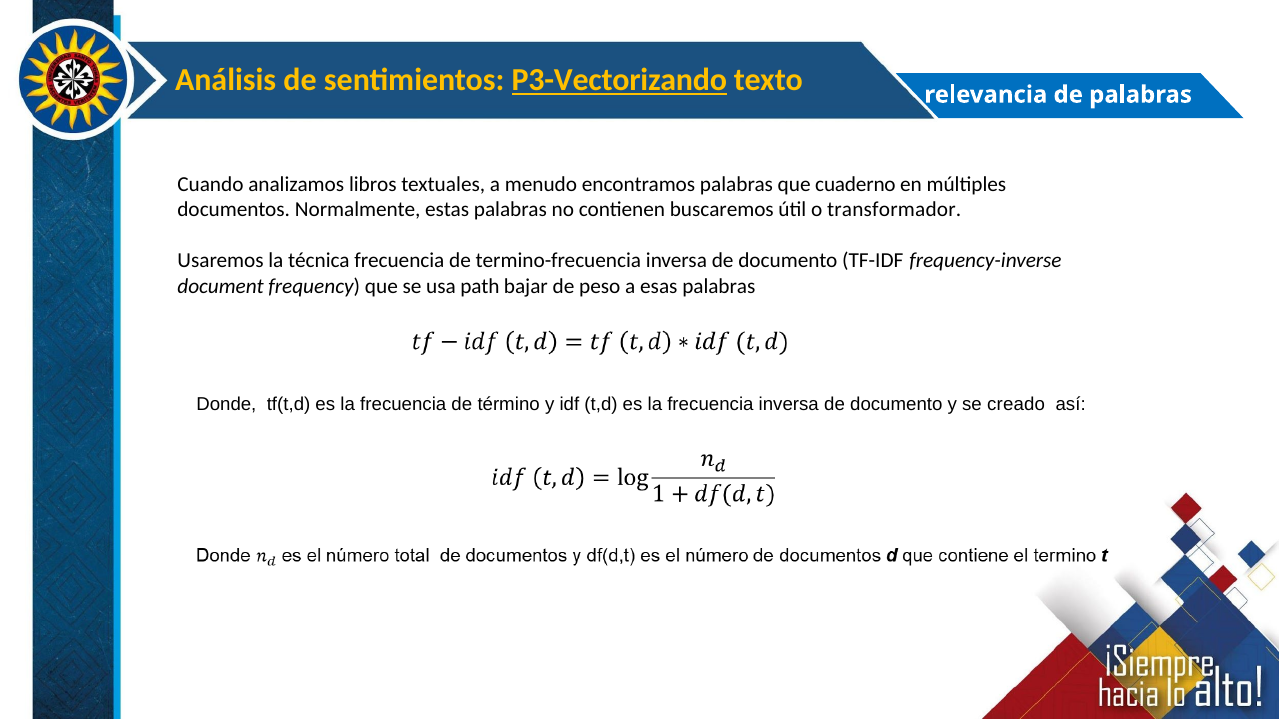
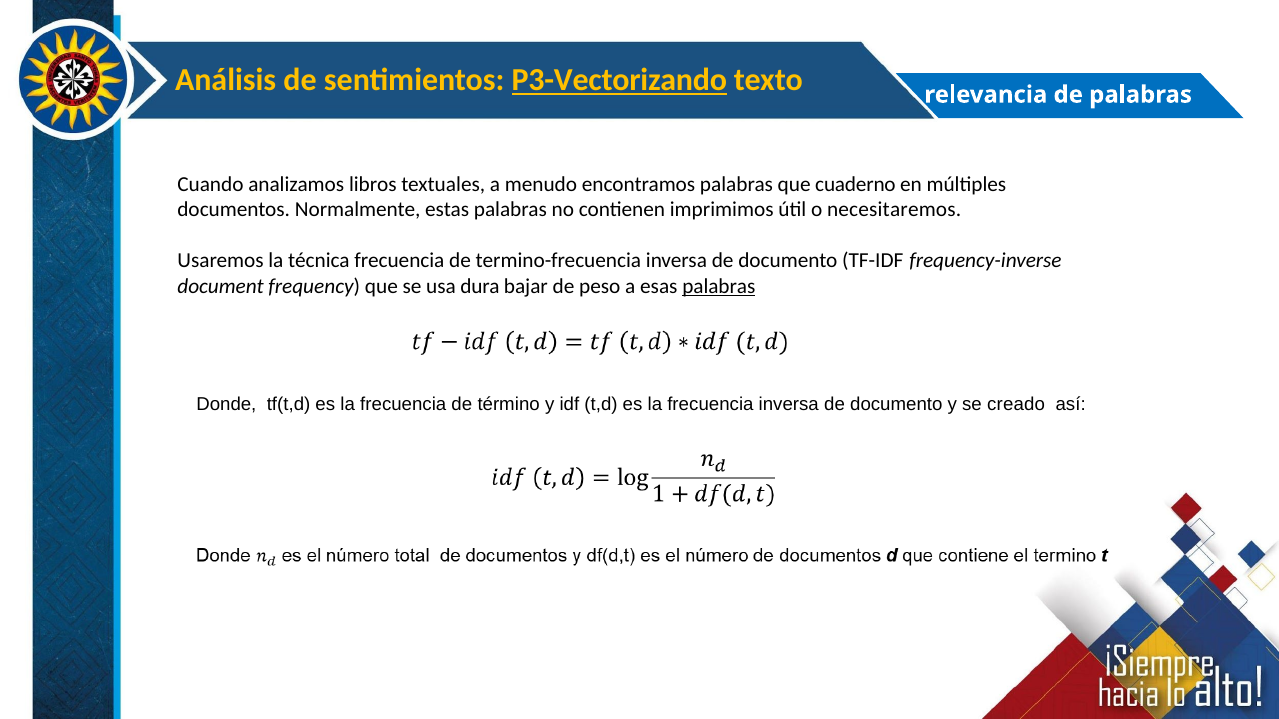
buscaremos: buscaremos -> imprimimos (722, 210)
transformador: transformador -> necesitaremos (894, 210)
path: path -> dura (480, 287)
palabras underline: none -> present (719, 287)
